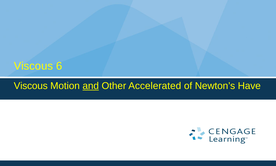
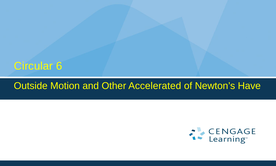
Viscous: Viscous -> Circular (33, 66)
Viscous: Viscous -> Outside (31, 86)
and underline: present -> none (91, 86)
